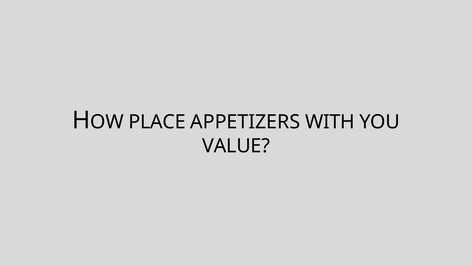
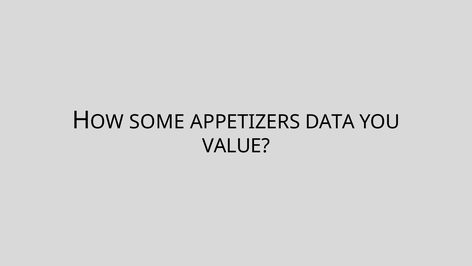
PLACE: PLACE -> SOME (157, 122)
WITH: WITH -> DATA (330, 122)
